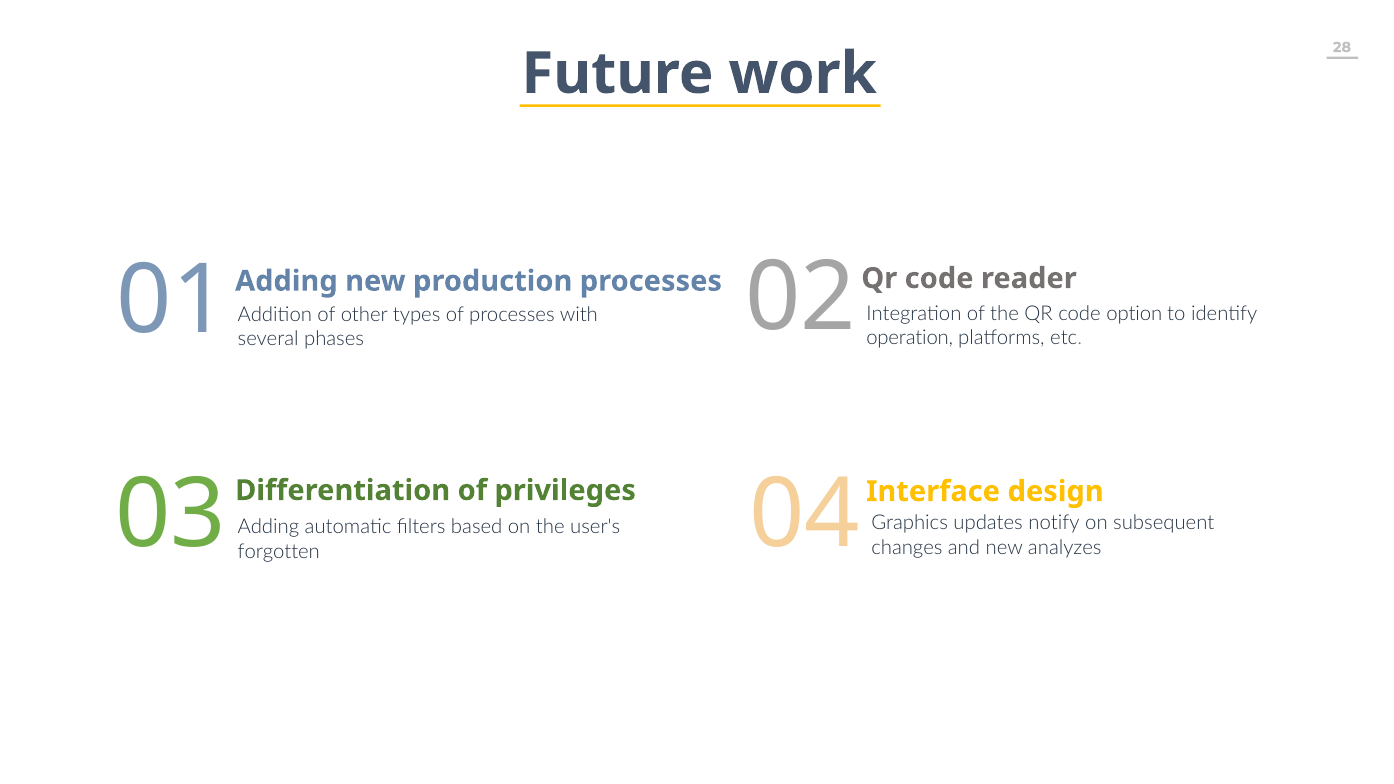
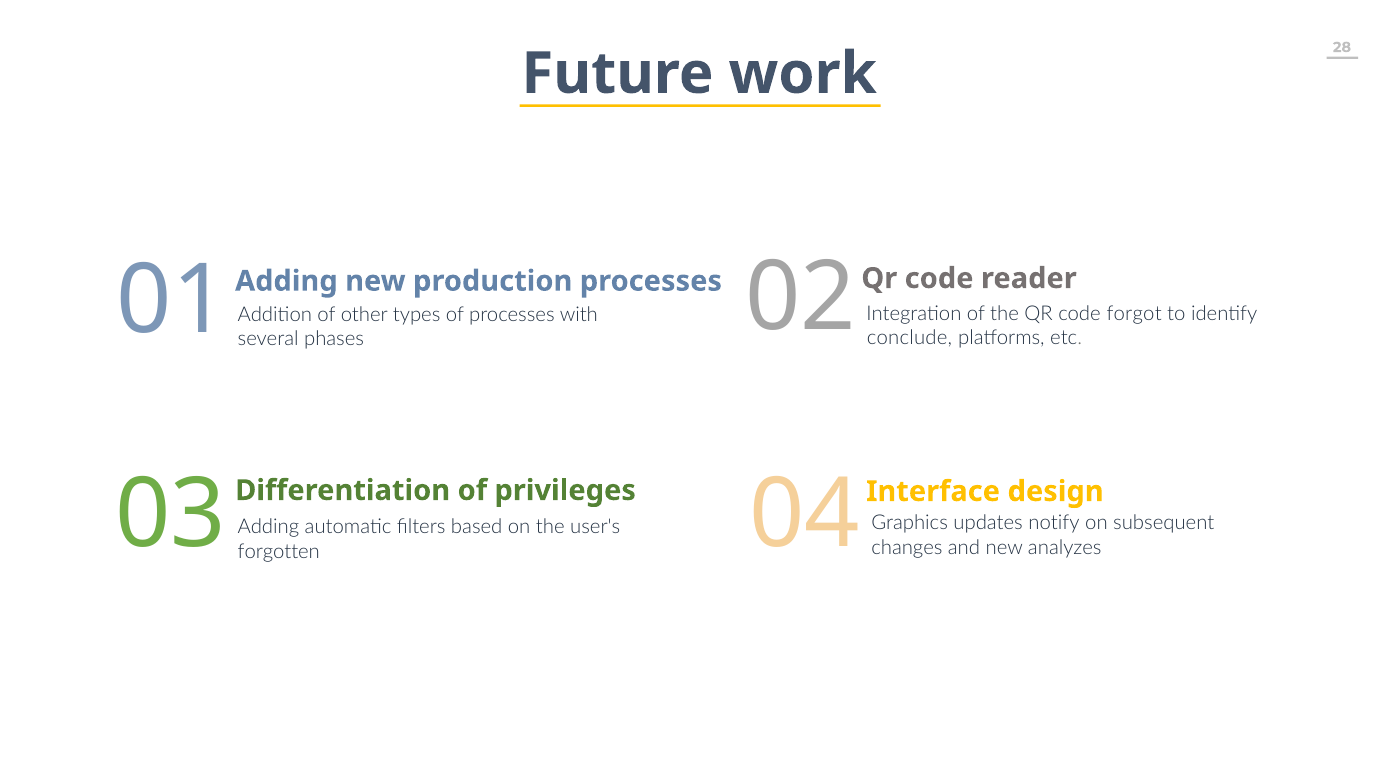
option: option -> forgot (1134, 313)
operation: operation -> conclude (909, 338)
